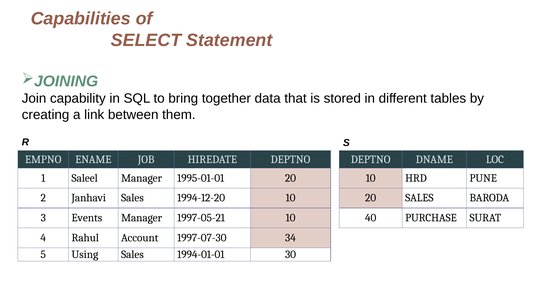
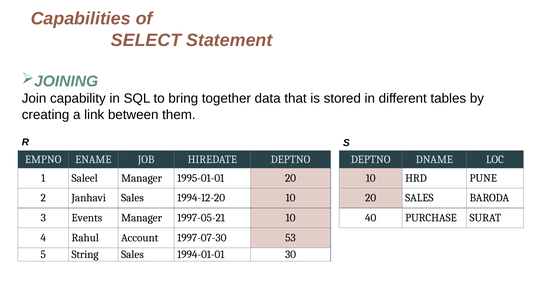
34: 34 -> 53 (290, 238)
Using: Using -> String (85, 254)
